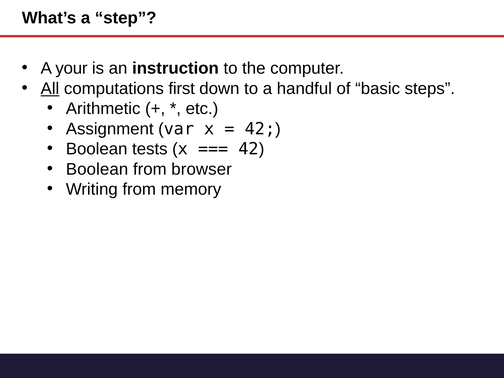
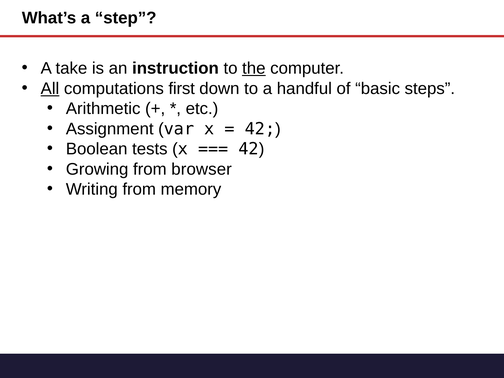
your: your -> take (71, 68)
the underline: none -> present (254, 68)
Boolean: Boolean -> Growing (97, 169)
